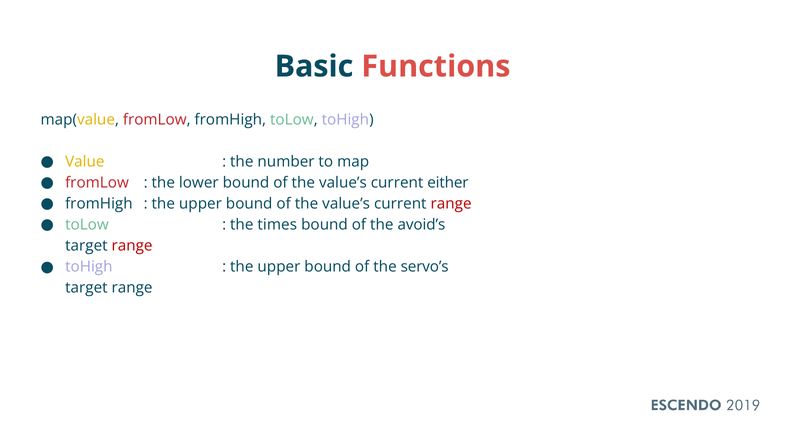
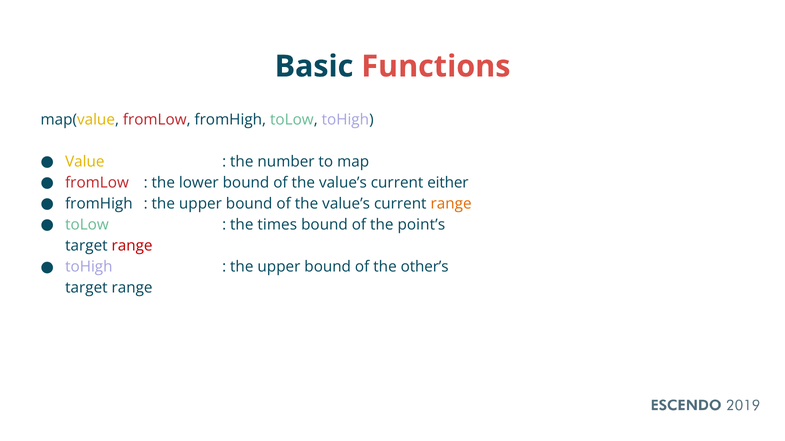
range colour: red -> orange (451, 204)
avoid’s: avoid’s -> point’s (421, 225)
servo’s: servo’s -> other’s (425, 267)
